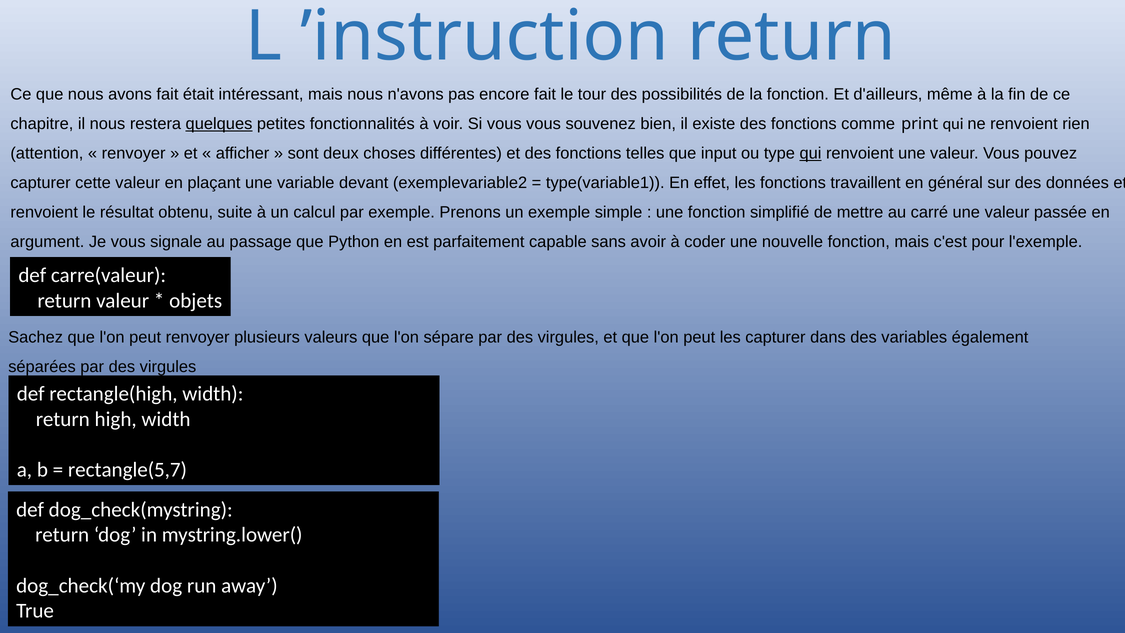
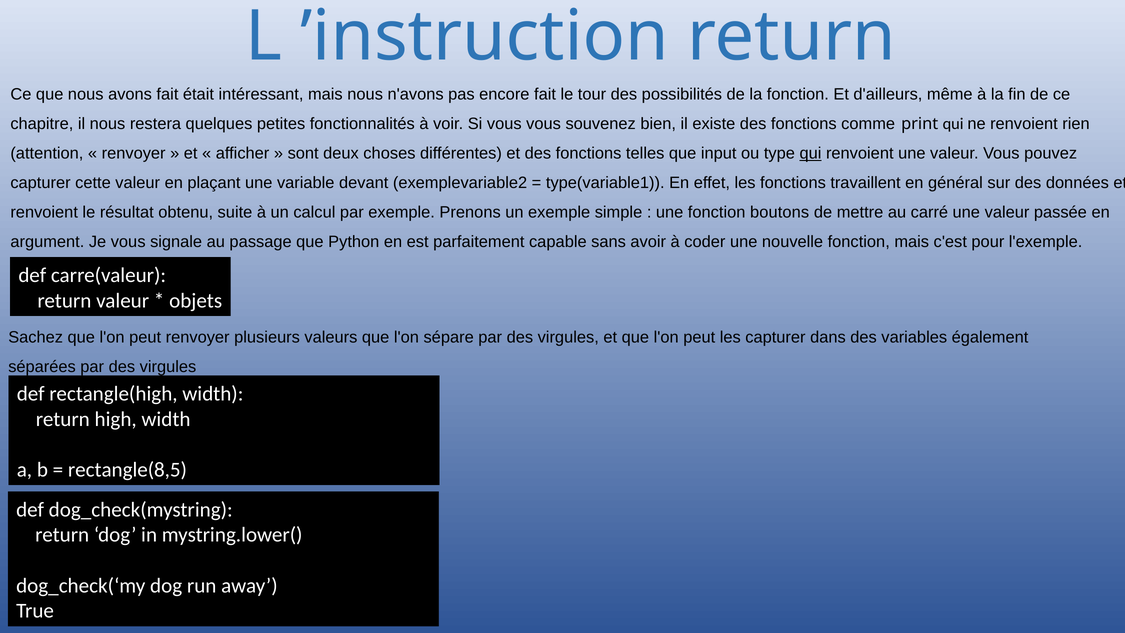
quelques underline: present -> none (219, 124)
simplifié: simplifié -> boutons (780, 212)
rectangle(5,7: rectangle(5,7 -> rectangle(8,5 (127, 470)
